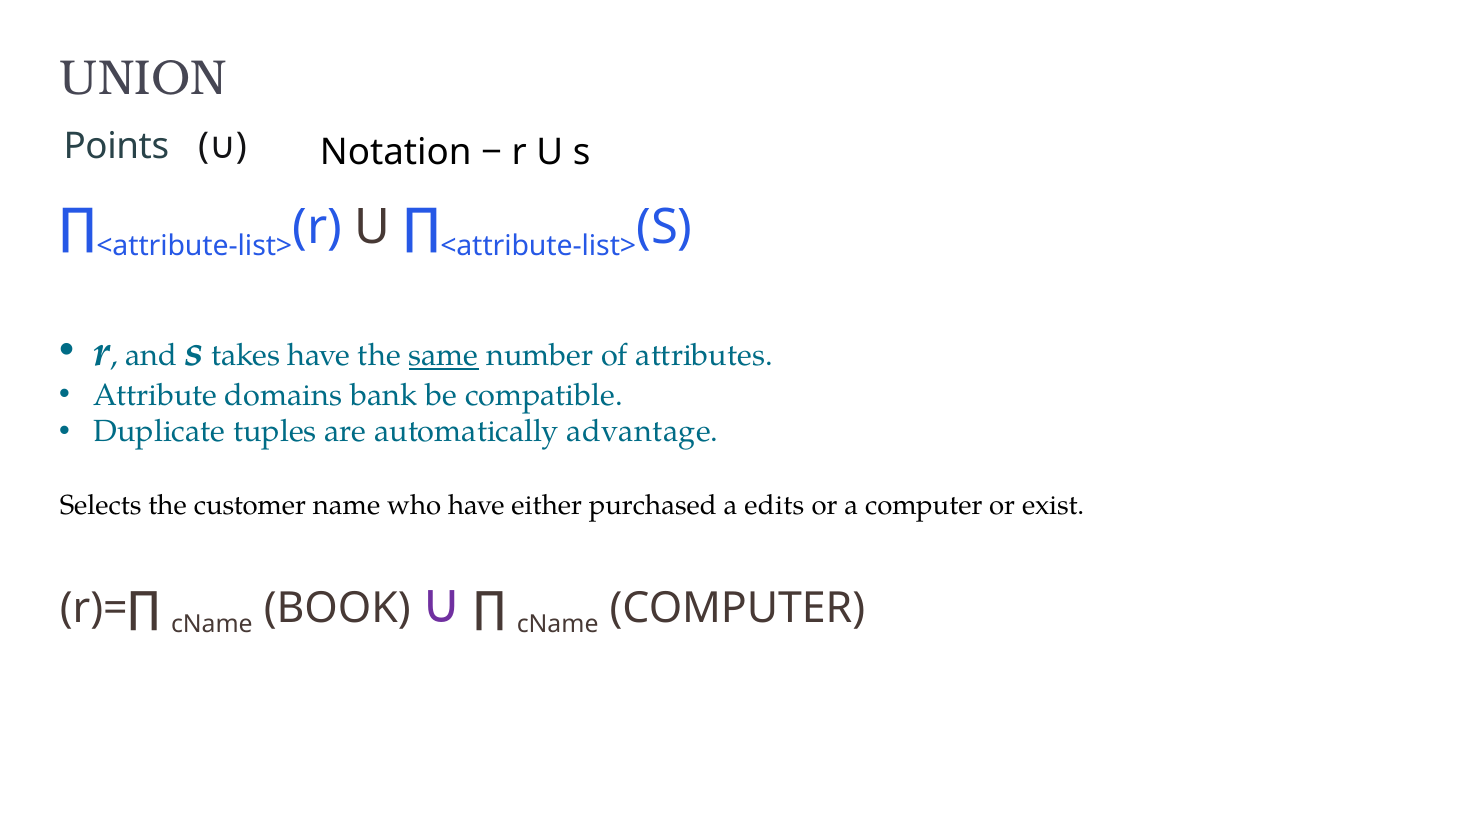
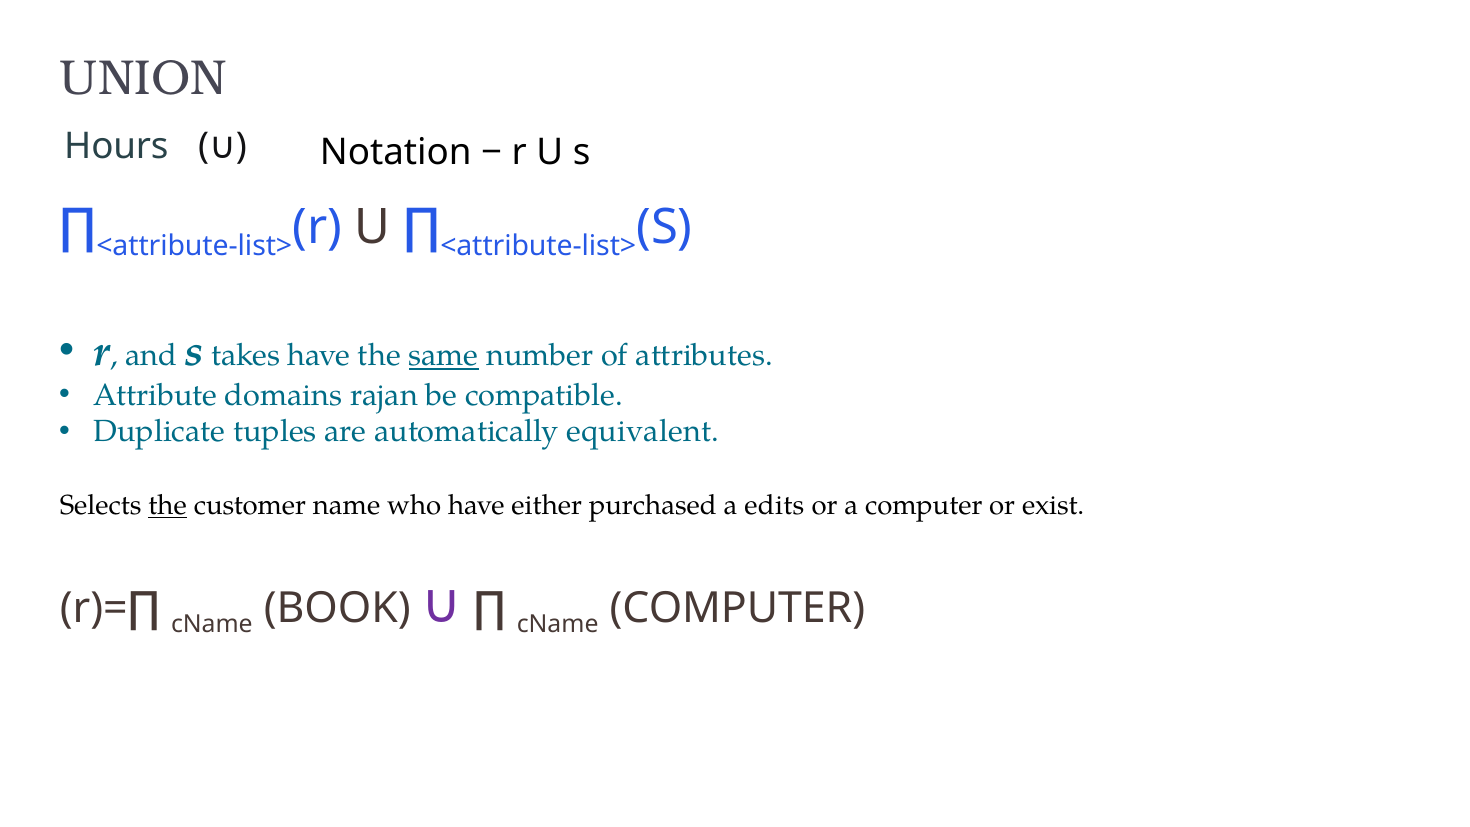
Points: Points -> Hours (116, 146)
bank: bank -> rajan (384, 395)
advantage: advantage -> equivalent (643, 432)
the underline: none -> present (168, 506)
